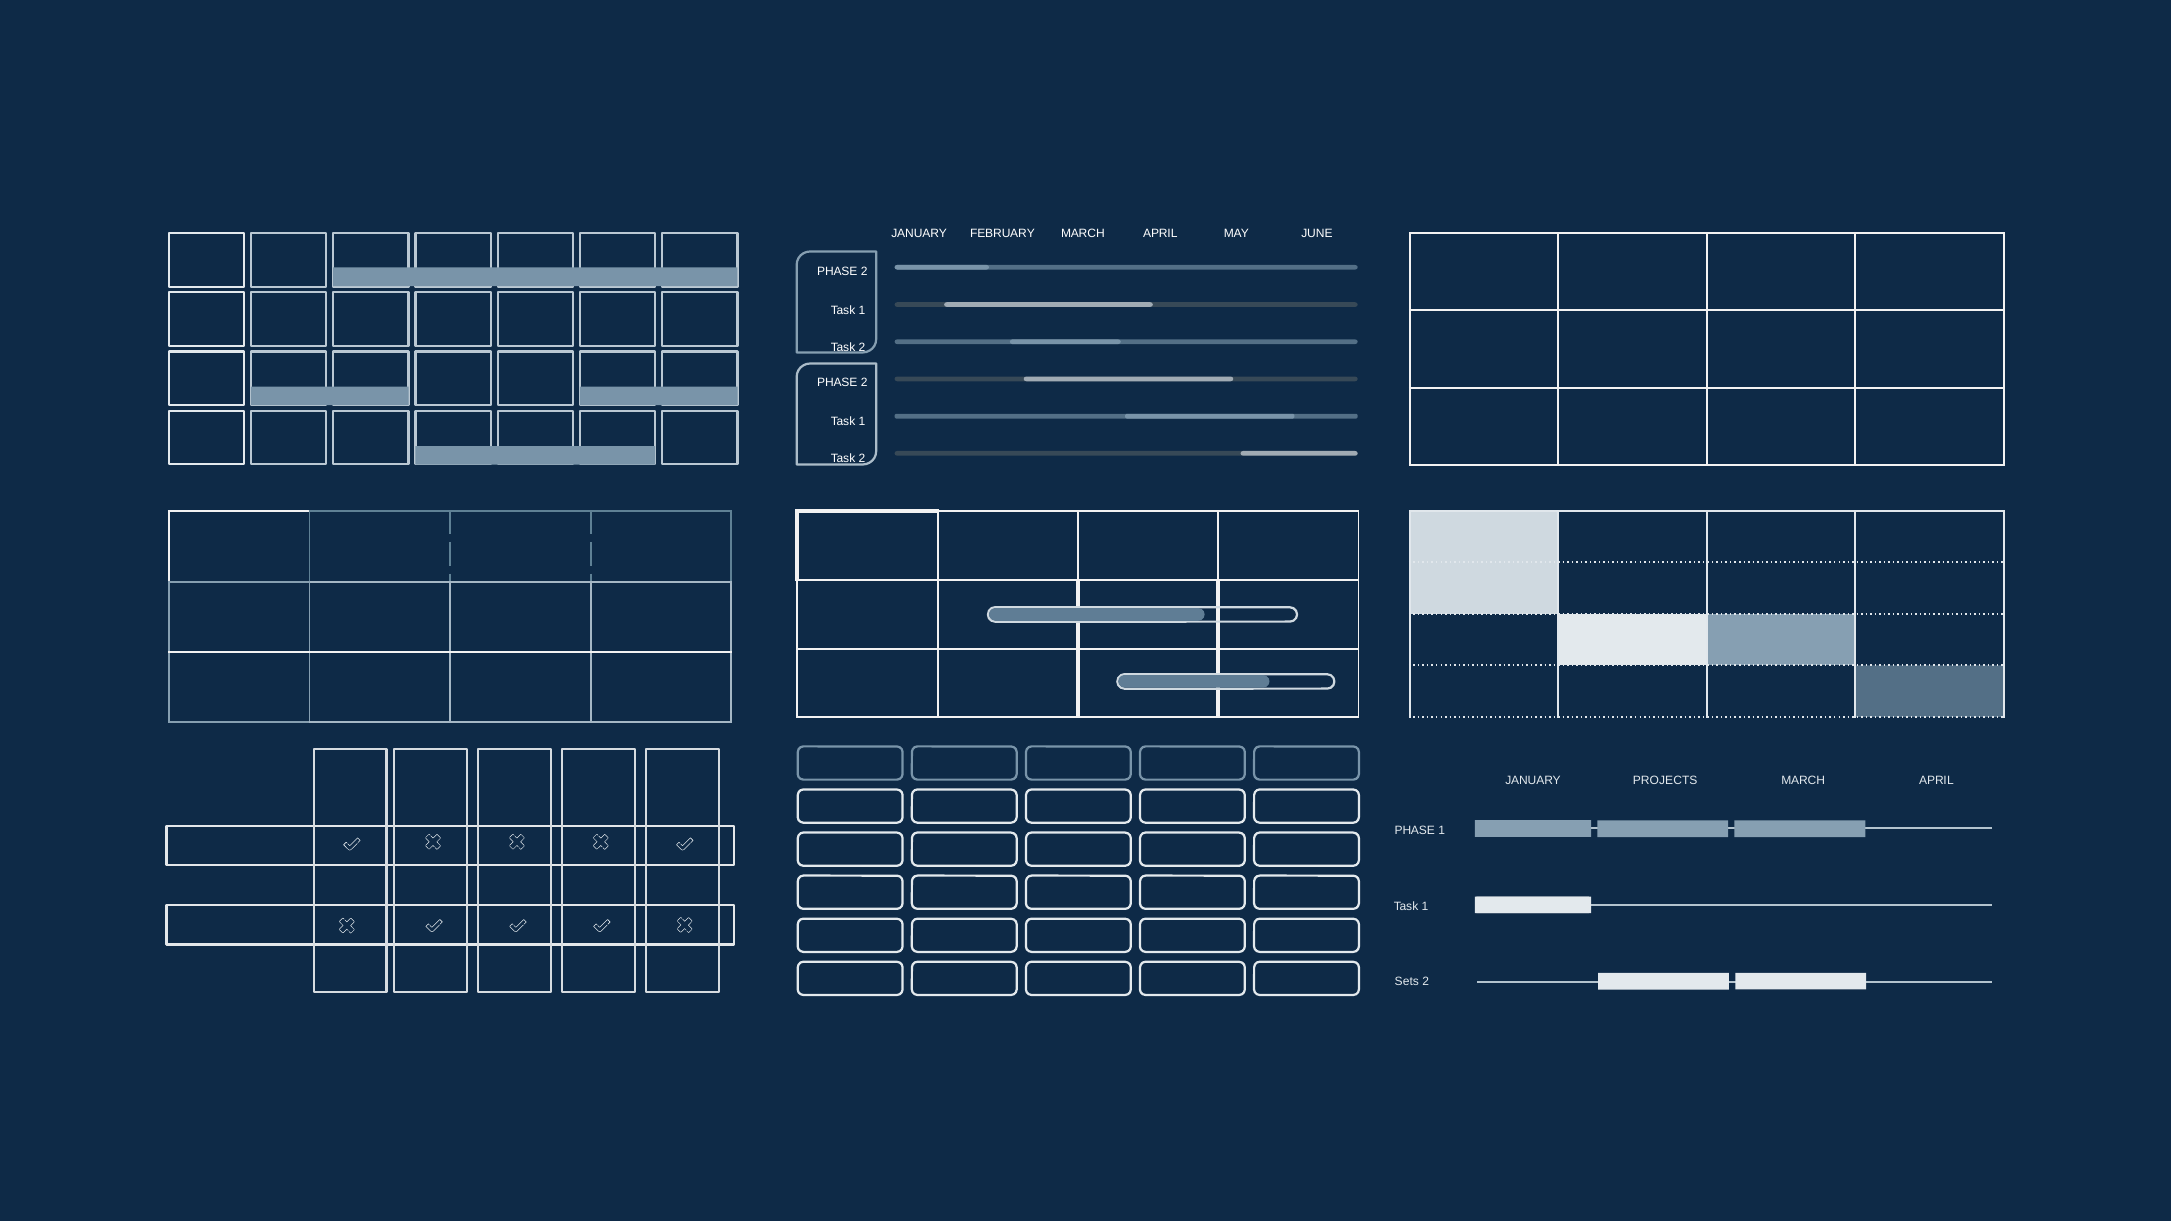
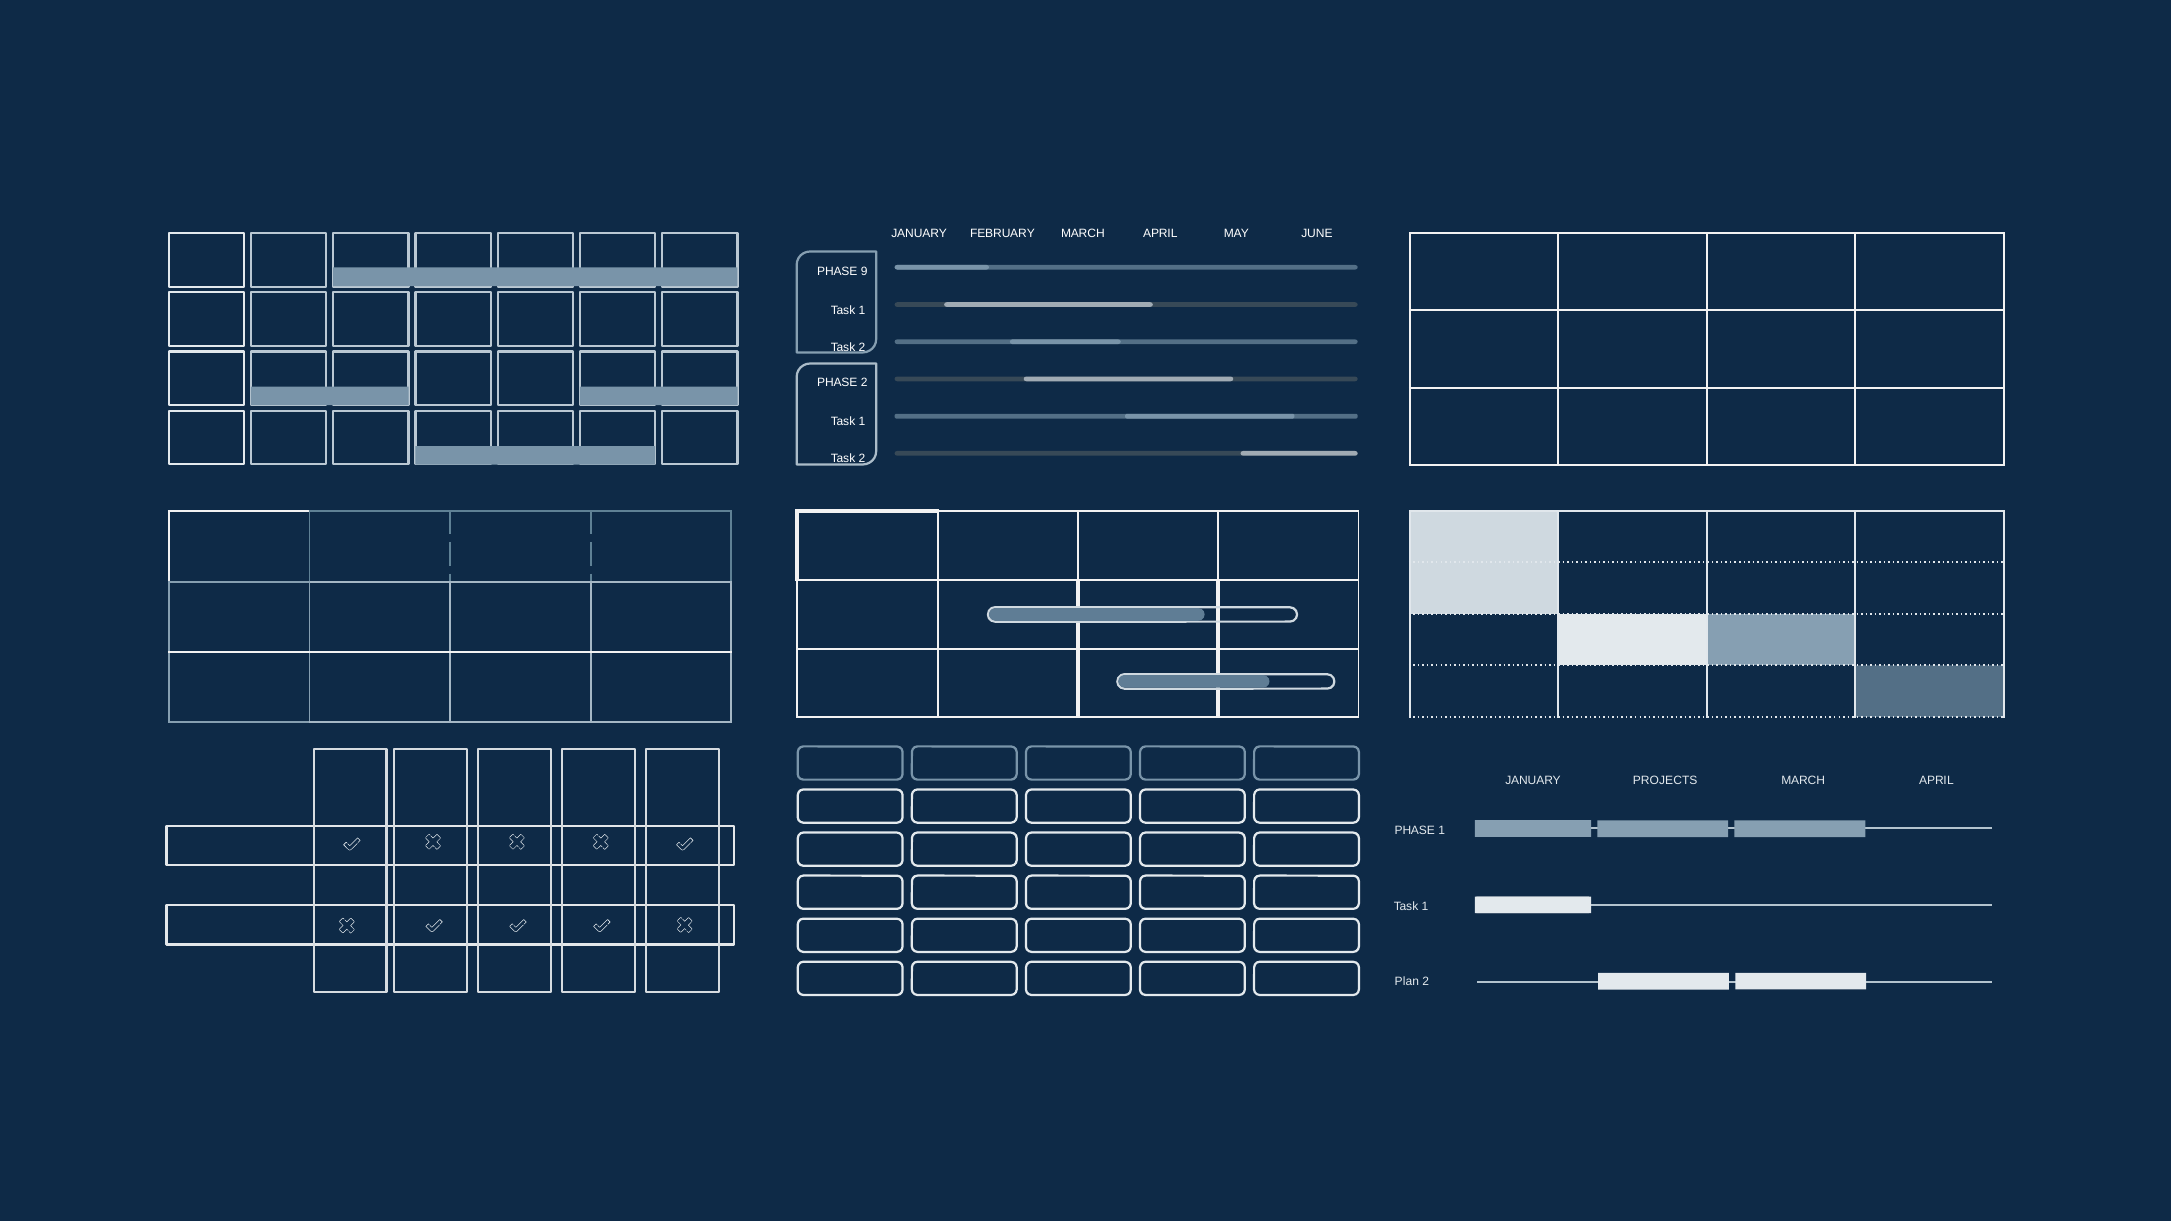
2: 2 -> 9 (864, 272)
Sets: Sets -> Plan (1407, 982)
